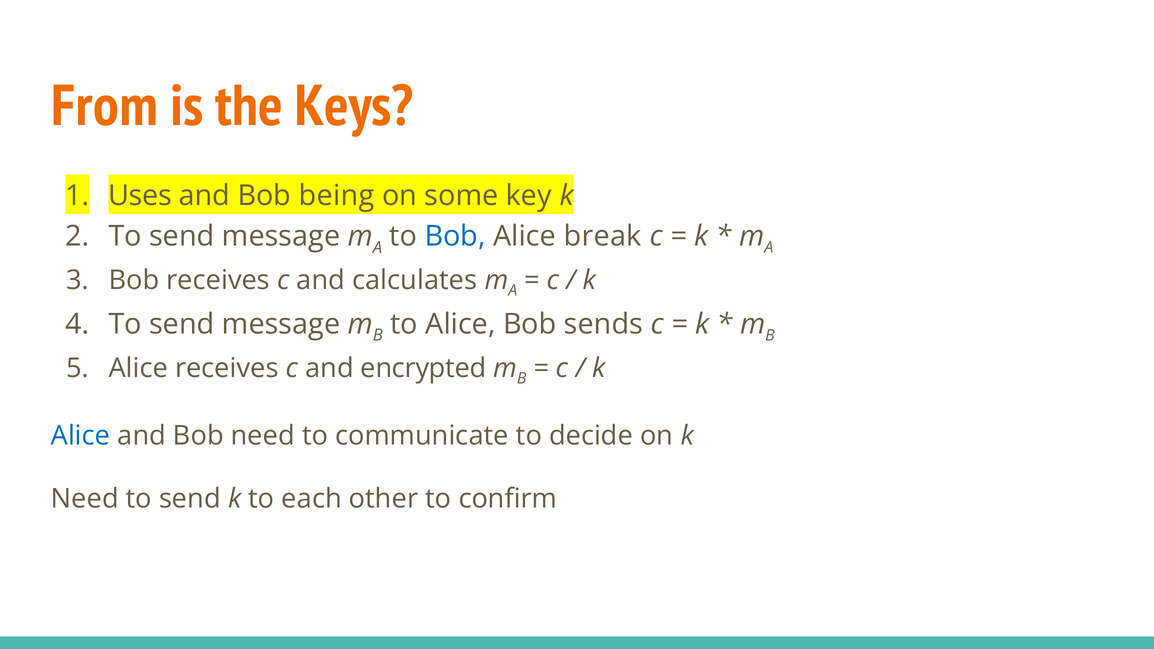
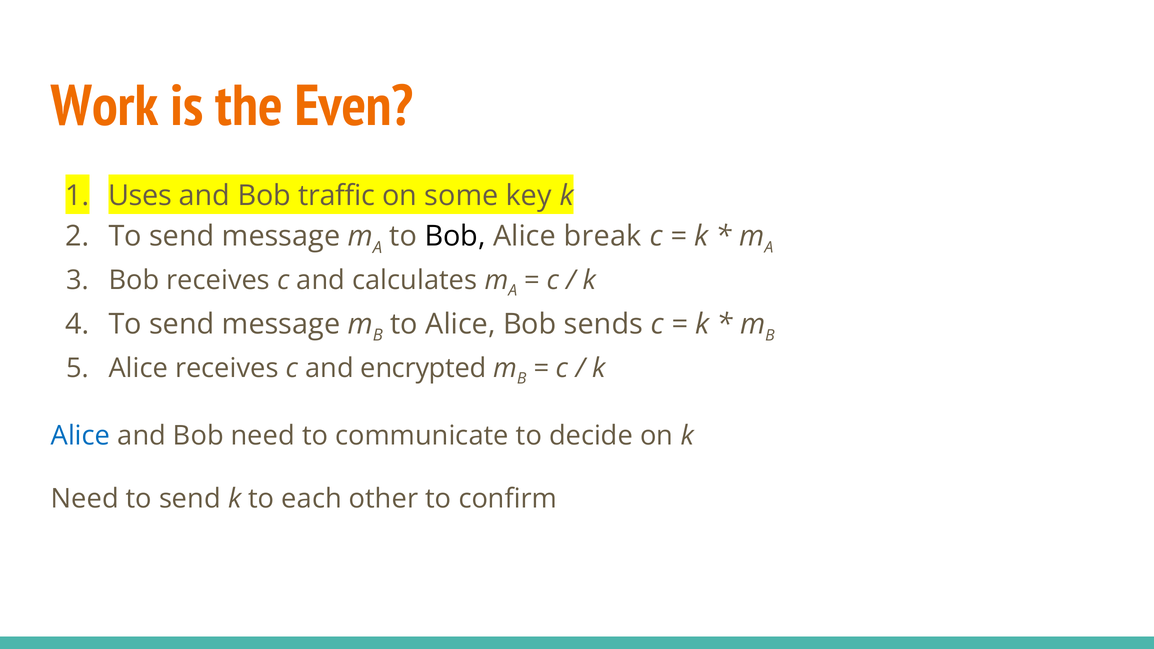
From: From -> Work (105, 106)
Keys: Keys -> Even (354, 106)
being: being -> traffic (337, 196)
Bob colour: blue -> black (455, 236)
